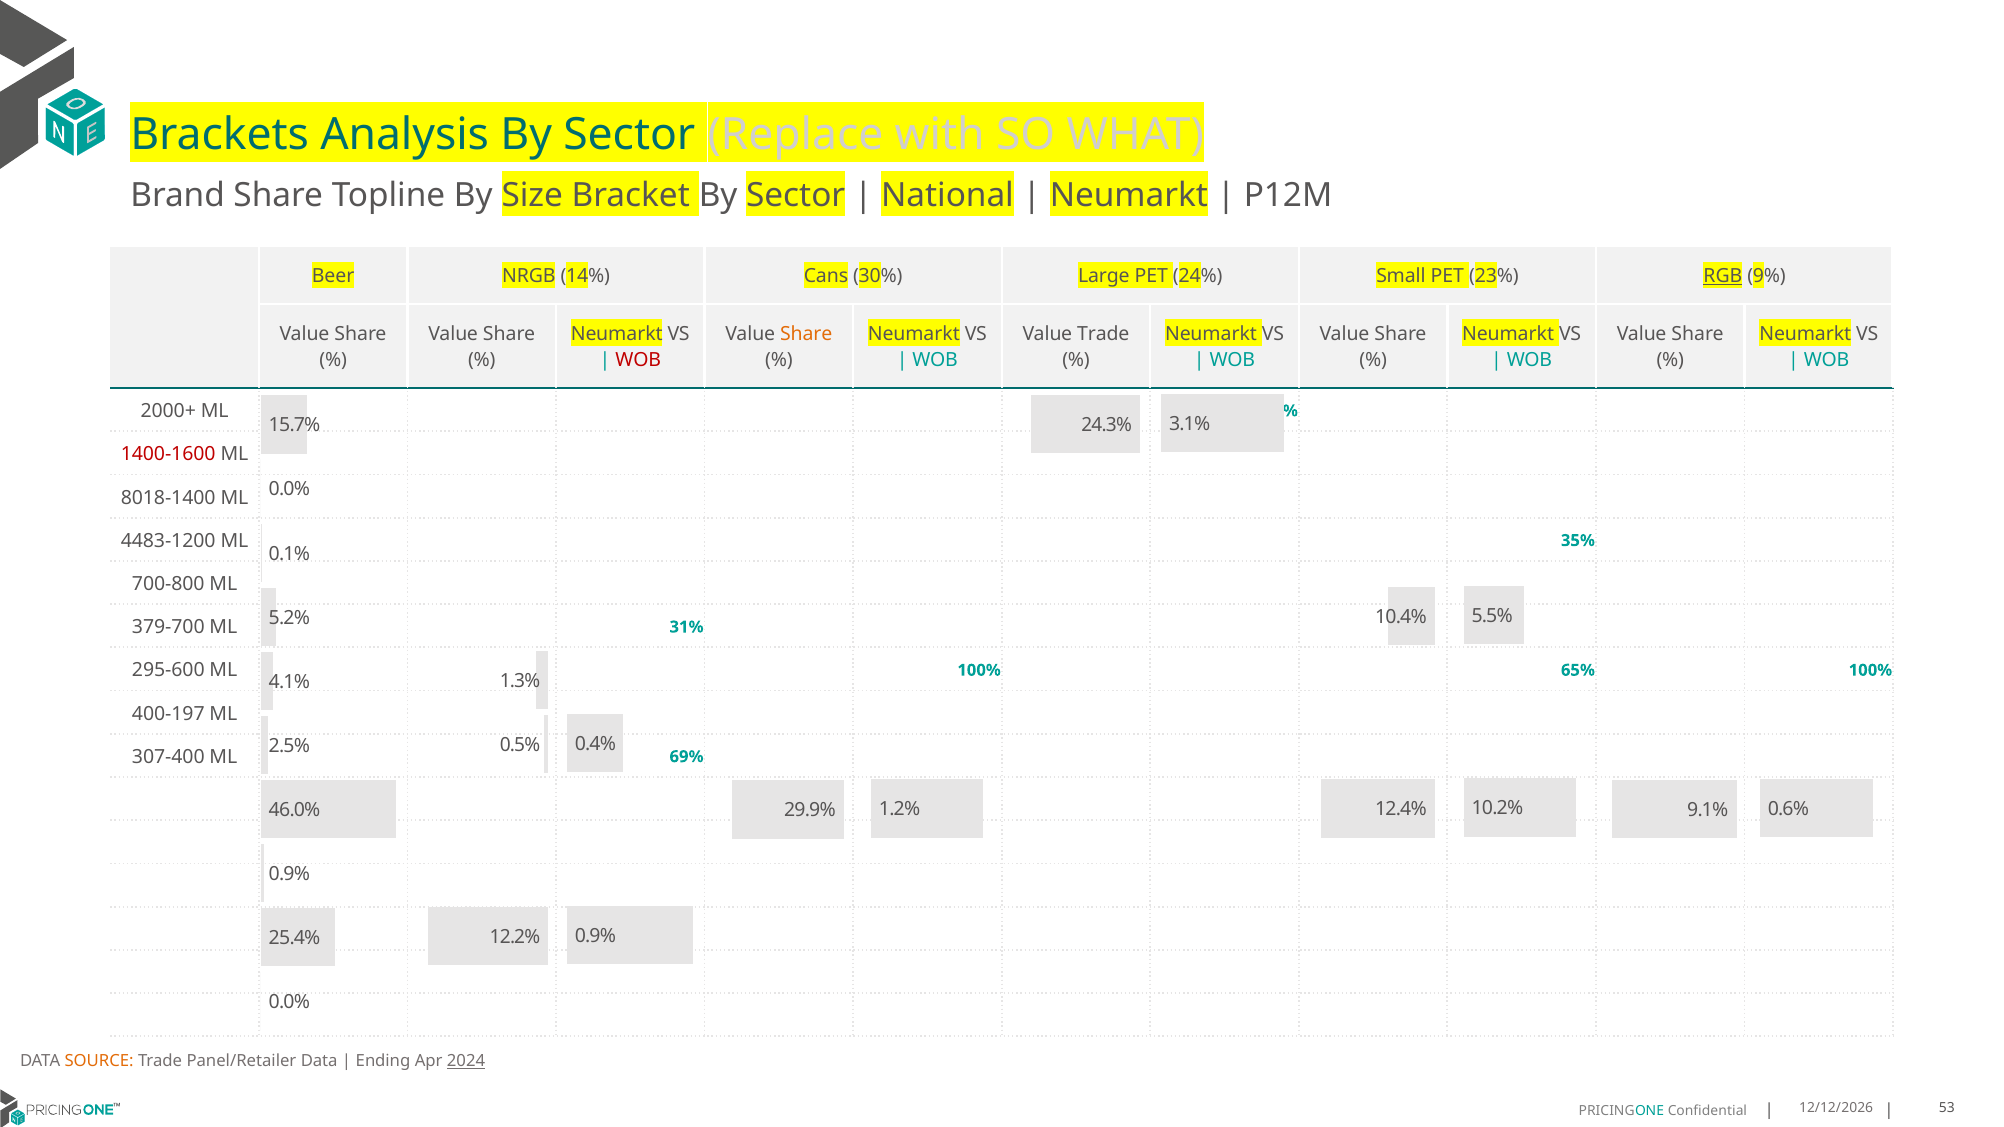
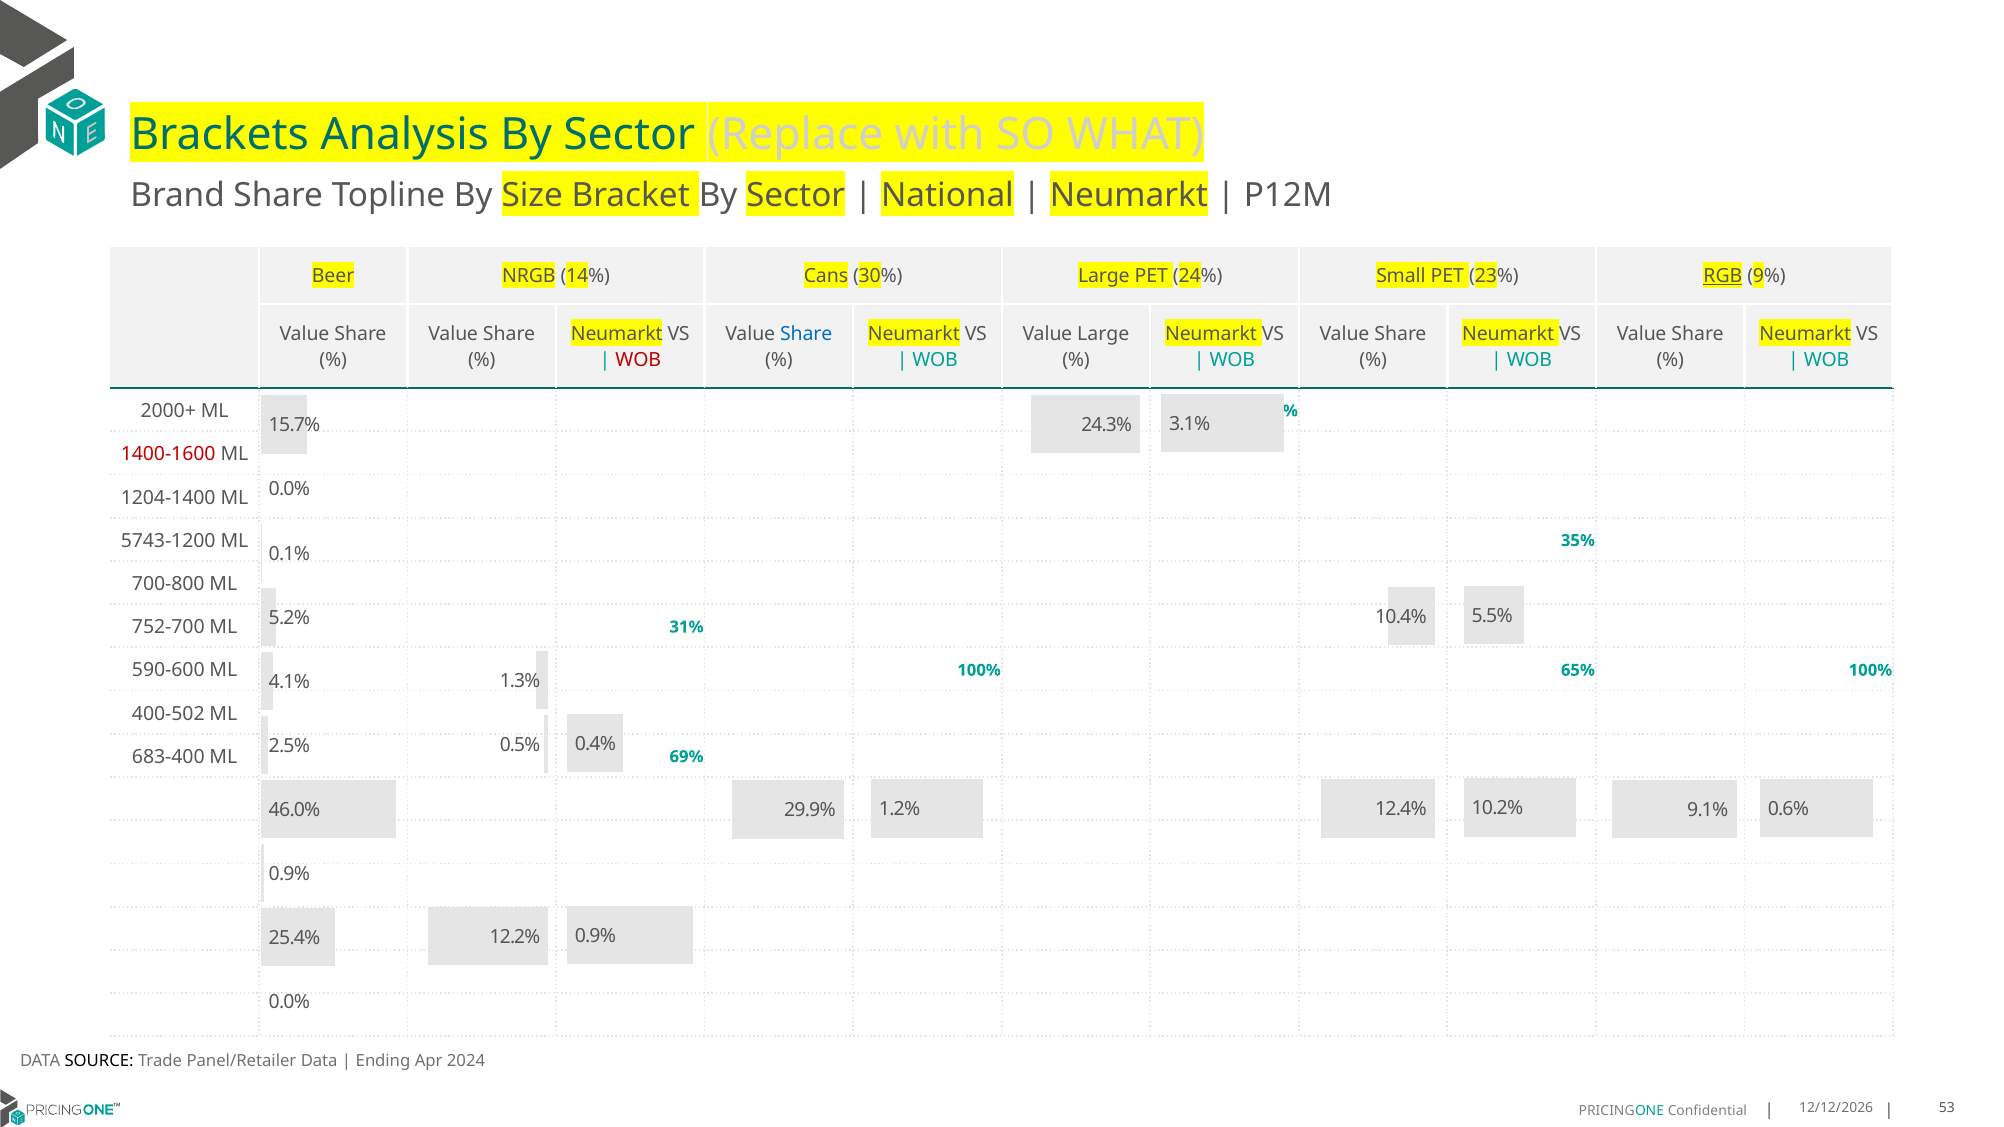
Share colour: orange -> blue (806, 334)
Value Trade: Trade -> Large (1103, 334)
8018-1400: 8018-1400 -> 1204-1400 (168, 498)
4483-1200: 4483-1200 -> 5743-1200 (168, 541)
379-700: 379-700 -> 752-700 (168, 627)
295-600: 295-600 -> 590-600 (168, 671)
400-197: 400-197 -> 400-502 (168, 714)
307-400: 307-400 -> 683-400 (168, 757)
SOURCE colour: orange -> black (99, 1062)
2024 underline: present -> none (466, 1062)
